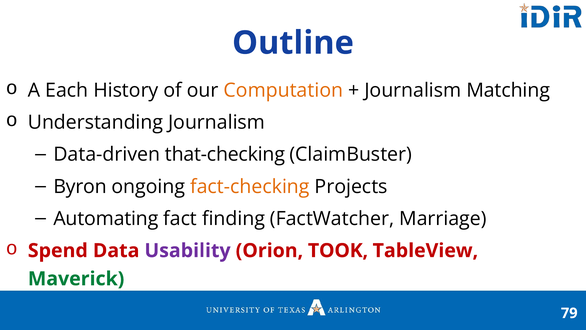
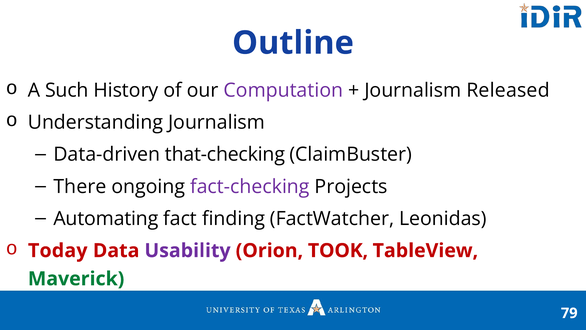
Each: Each -> Such (67, 90)
Computation colour: orange -> purple (283, 90)
Matching: Matching -> Released (508, 90)
Byron: Byron -> There (80, 186)
fact-checking colour: orange -> purple (250, 186)
Marriage: Marriage -> Leonidas (443, 218)
Spend: Spend -> Today (58, 250)
